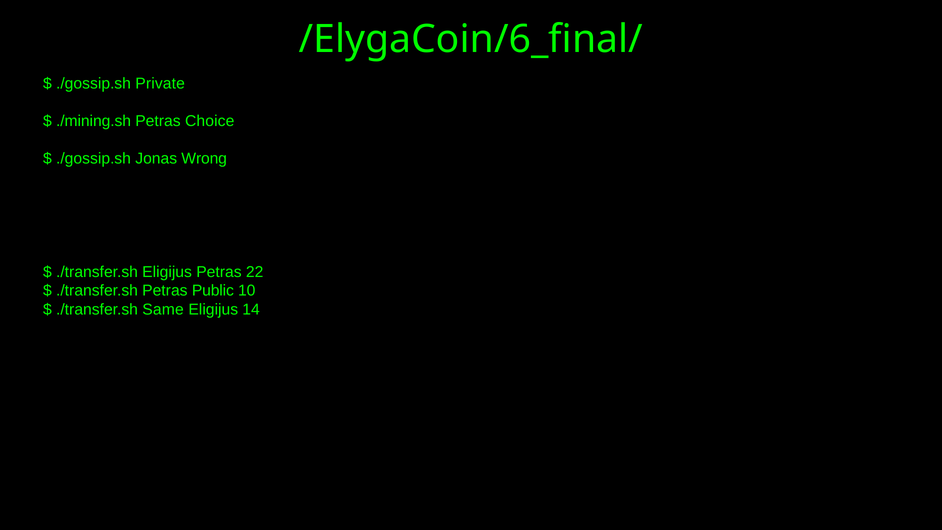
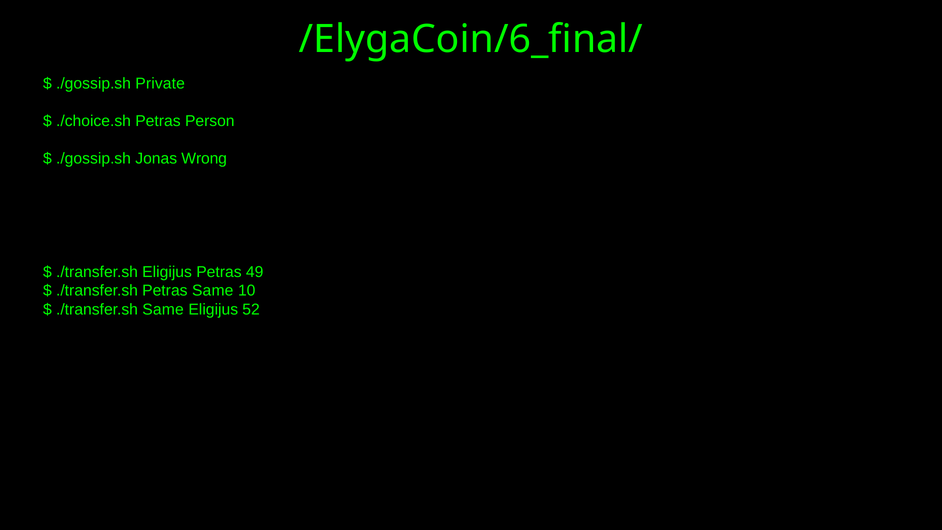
./mining.sh: ./mining.sh -> ./choice.sh (94, 121)
Choice: Choice -> Person (210, 121)
22: 22 -> 49 (255, 272)
Petras Public: Public -> Same (213, 291)
14: 14 -> 52 (251, 310)
